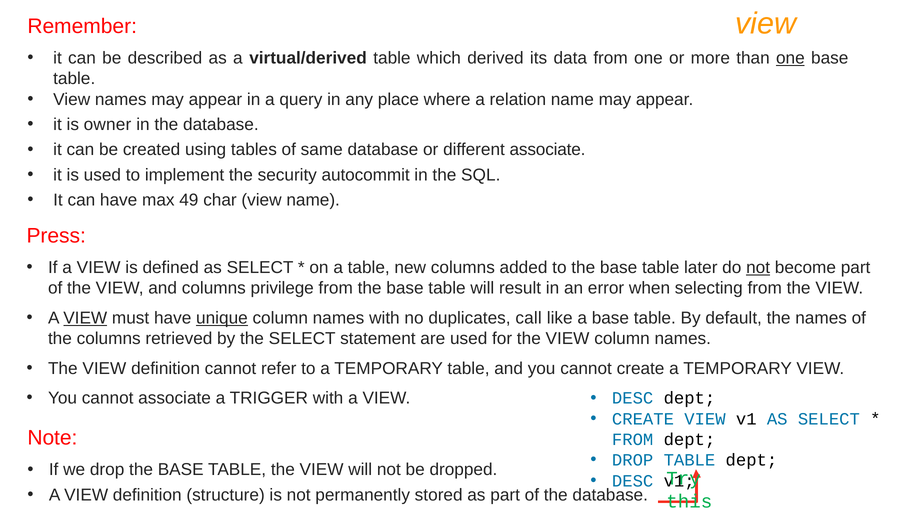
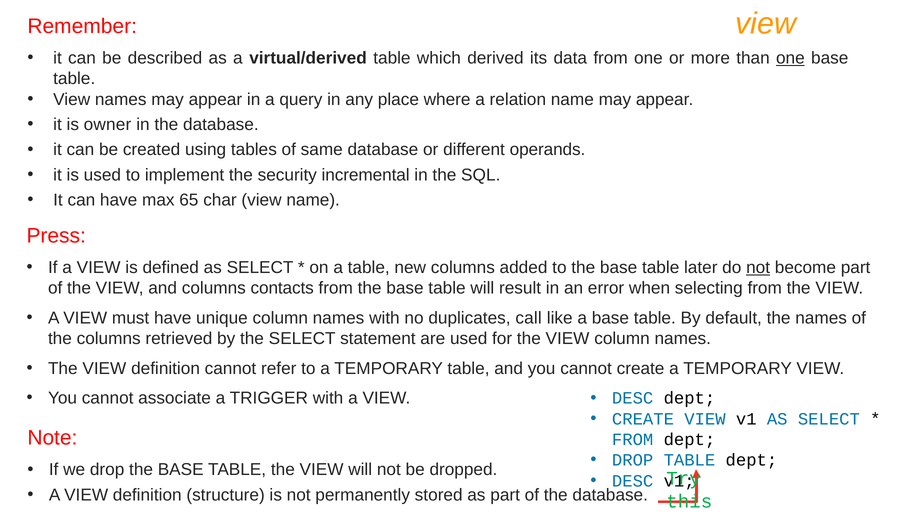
different associate: associate -> operands (548, 150)
autocommit: autocommit -> incremental (366, 175)
49: 49 -> 65 (189, 200)
privilege: privilege -> contacts (282, 288)
VIEW underline: present -> none (85, 318)
unique underline: present -> none (222, 318)
